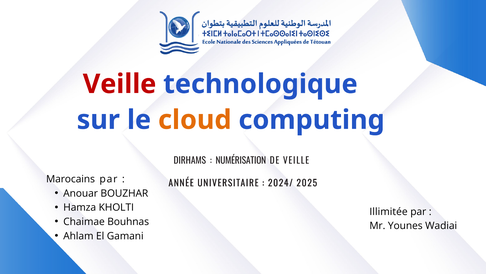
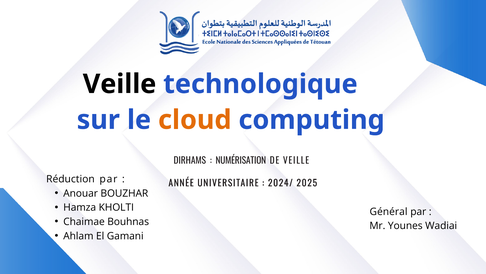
Veille colour: red -> black (120, 84)
Marocains: Marocains -> Réduction (70, 179)
Illimitée: Illimitée -> Général (389, 211)
